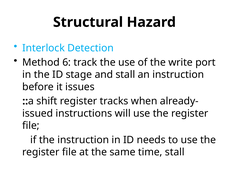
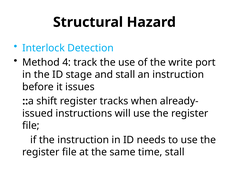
6: 6 -> 4 (67, 62)
